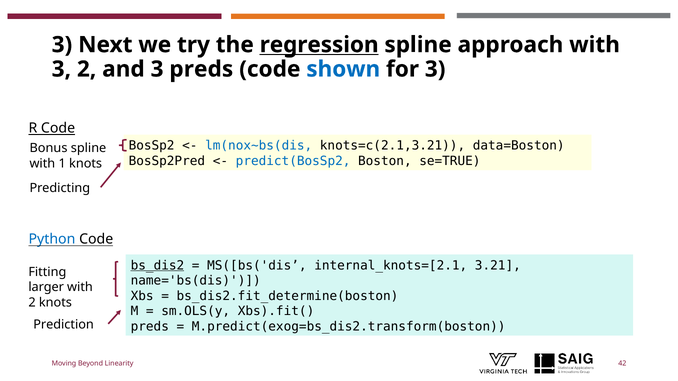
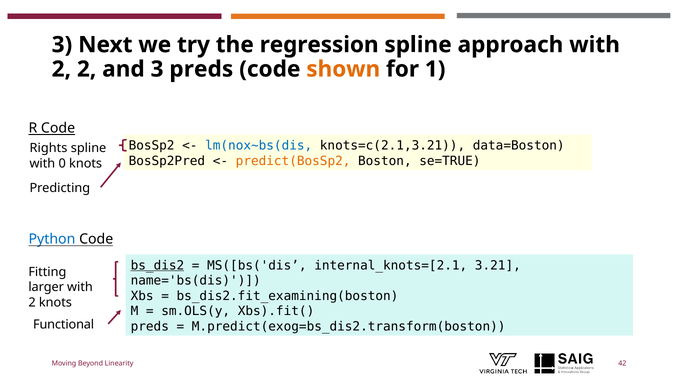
regression underline: present -> none (319, 45)
3: 3 -> 2 (61, 69)
shown colour: blue -> orange (343, 69)
for 3: 3 -> 1 (435, 69)
Bonus: Bonus -> Rights (49, 148)
predict(BosSp2 colour: blue -> orange (293, 161)
1: 1 -> 0 (62, 164)
bs_dis2.fit_determine(boston: bs_dis2.fit_determine(boston -> bs_dis2.fit_examining(boston (287, 296)
Prediction: Prediction -> Functional (64, 325)
